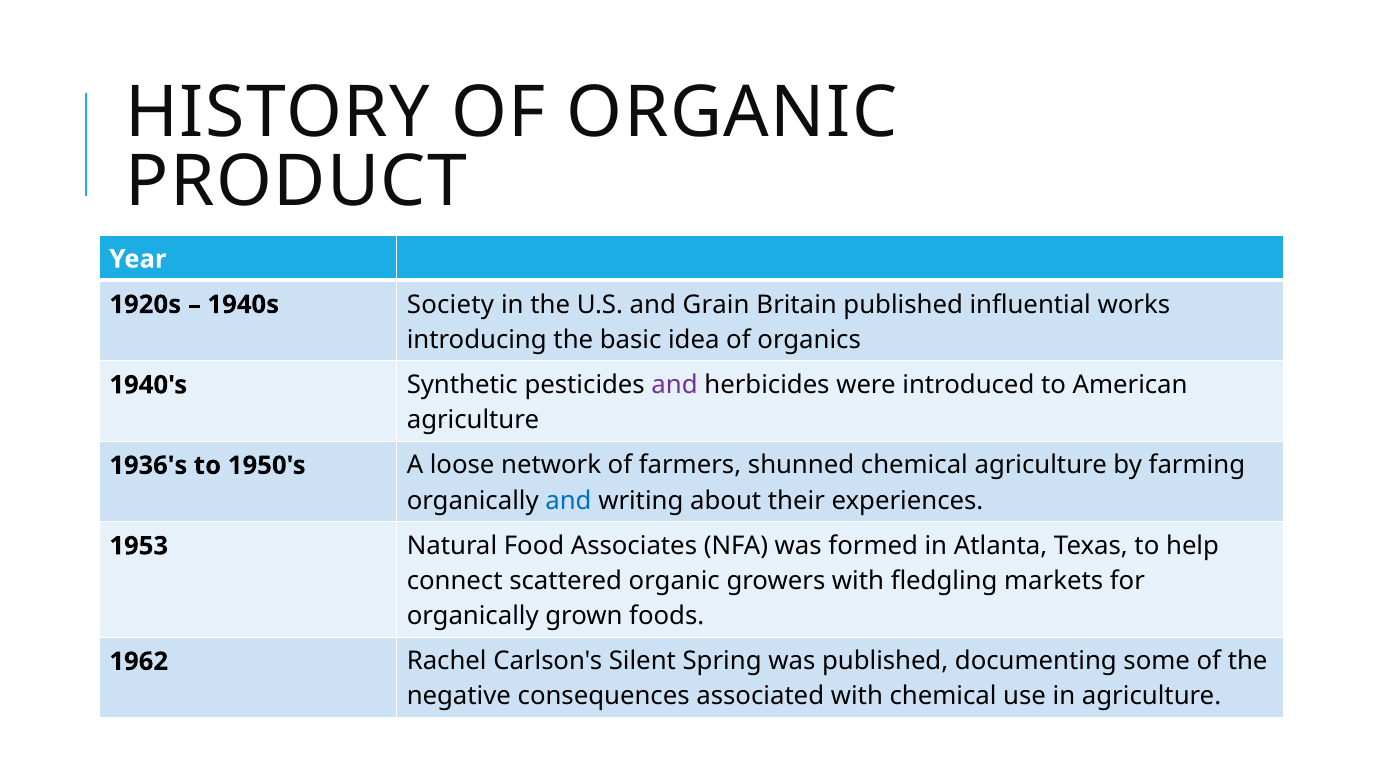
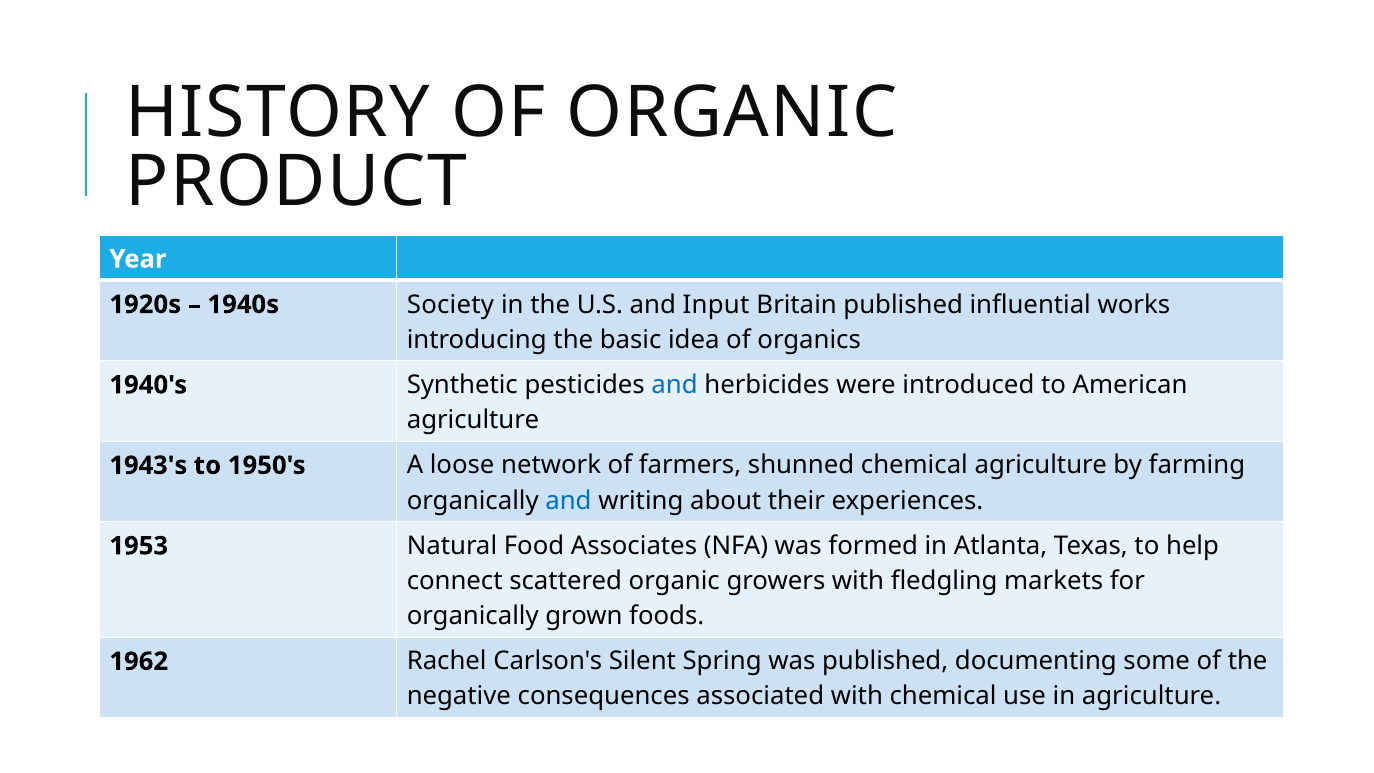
Grain: Grain -> Input (716, 304)
and colour: purple -> blue (675, 385)
1936's: 1936's -> 1943's (148, 465)
